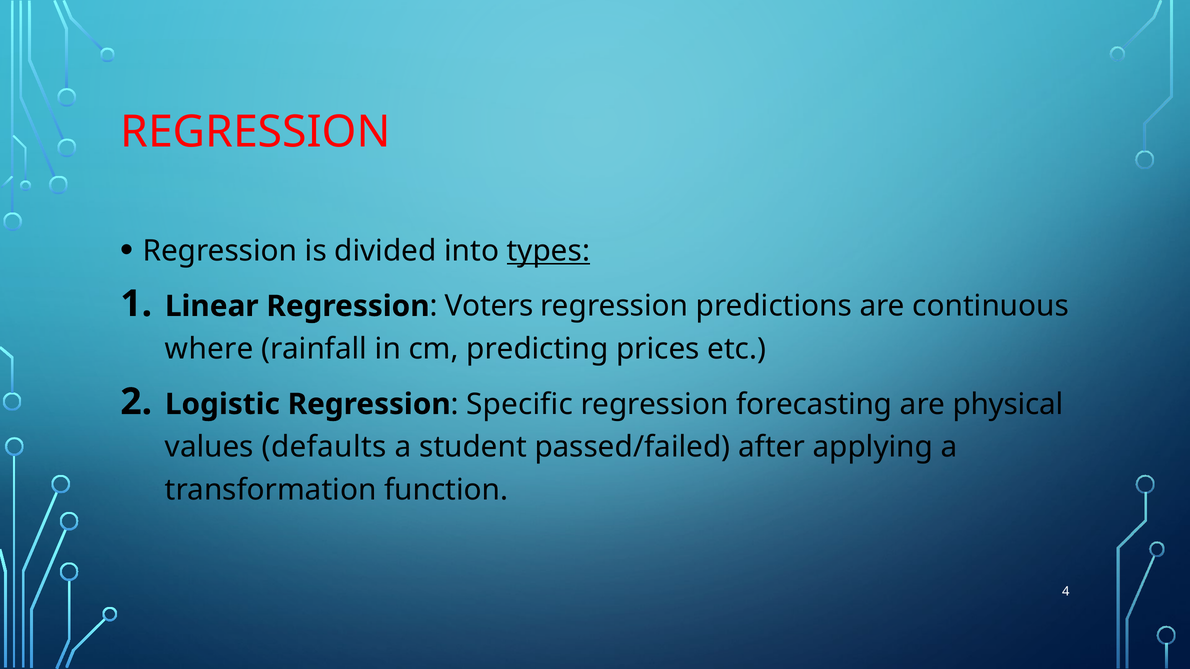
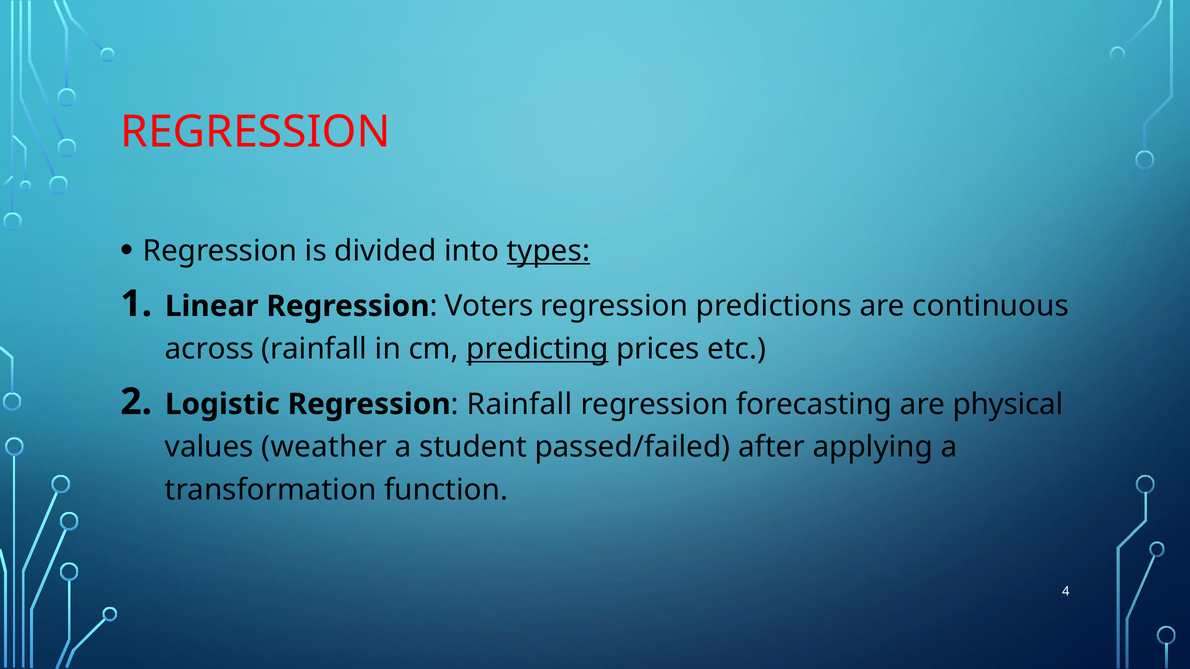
where: where -> across (209, 349)
predicting underline: none -> present (537, 349)
Specific: Specific -> Rainfall (520, 404)
defaults: defaults -> weather (324, 447)
